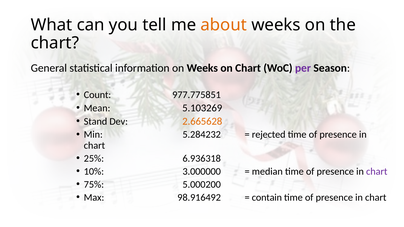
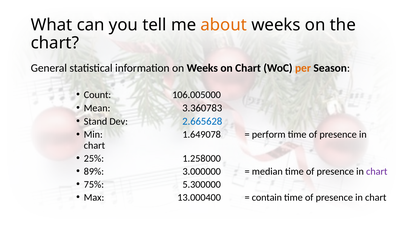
per colour: purple -> orange (303, 68)
977.775851: 977.775851 -> 106.005000 (197, 95)
5.103269: 5.103269 -> 3.360783 (202, 108)
2.665628 colour: orange -> blue (202, 121)
5.284232: 5.284232 -> 1.649078 (202, 135)
rejected: rejected -> perform (269, 135)
6.936318: 6.936318 -> 1.258000 (202, 159)
10%: 10% -> 89% (94, 172)
5.000200: 5.000200 -> 5.300000 (202, 185)
98.916492: 98.916492 -> 13.000400 (199, 198)
